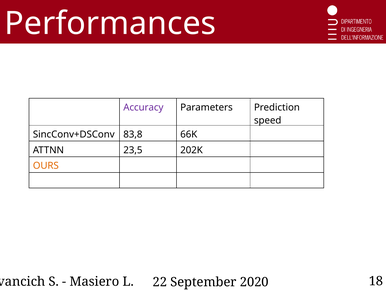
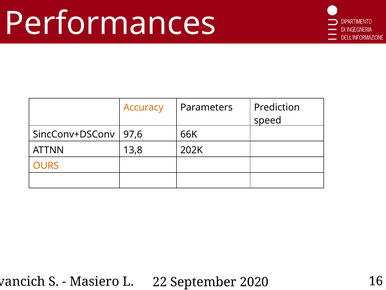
Accuracy colour: purple -> orange (143, 107)
83,8: 83,8 -> 97,6 (133, 134)
23,5: 23,5 -> 13,8 (133, 150)
18: 18 -> 16 (376, 281)
